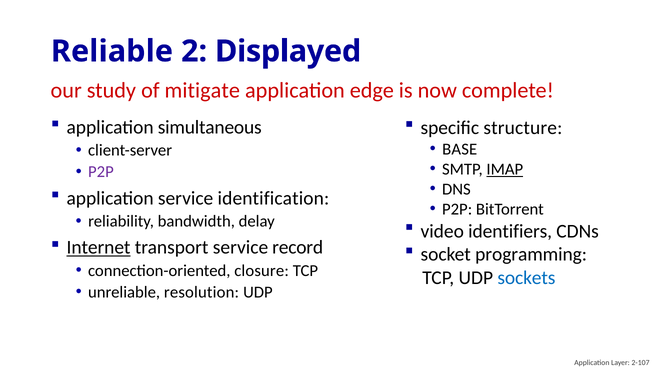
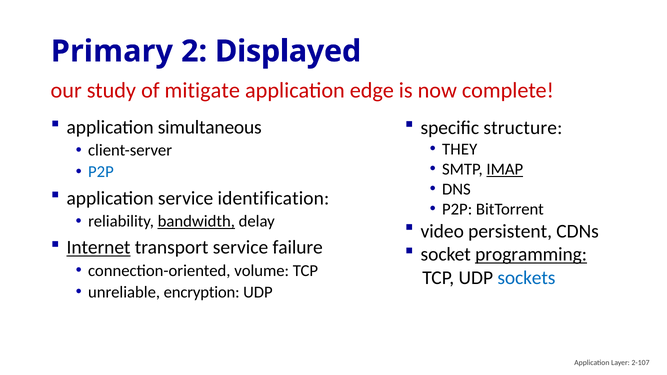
Reliable: Reliable -> Primary (112, 51)
BASE: BASE -> THEY (460, 149)
P2P colour: purple -> blue (101, 172)
bandwidth underline: none -> present (196, 221)
identifiers: identifiers -> persistent (510, 231)
record: record -> failure (298, 248)
programming underline: none -> present (531, 255)
closure: closure -> volume (262, 271)
resolution: resolution -> encryption (202, 292)
